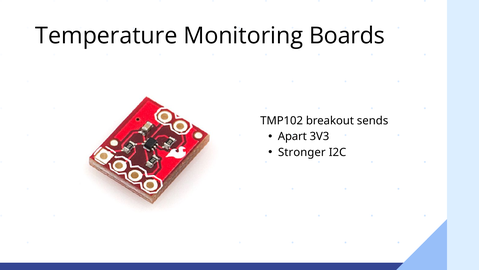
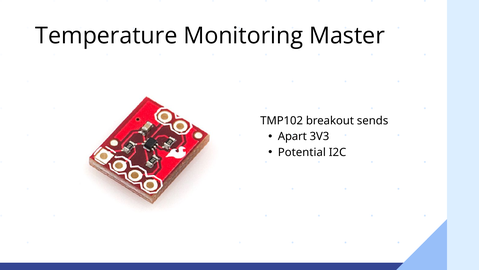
Boards: Boards -> Master (347, 36)
Stronger: Stronger -> Potential (302, 152)
